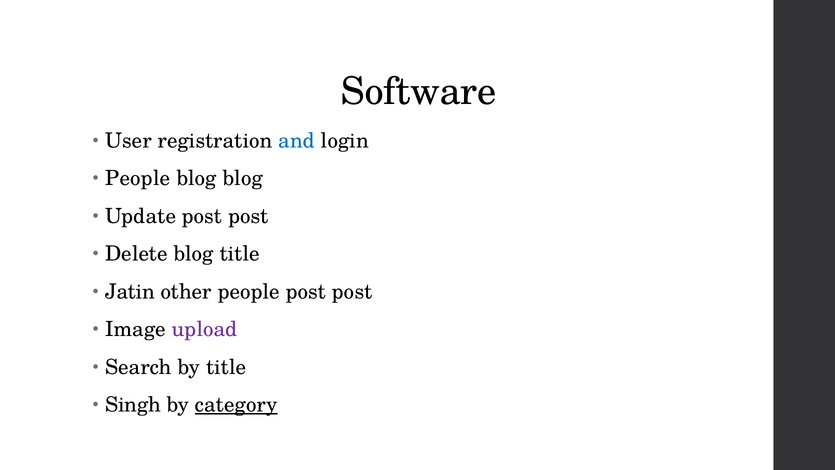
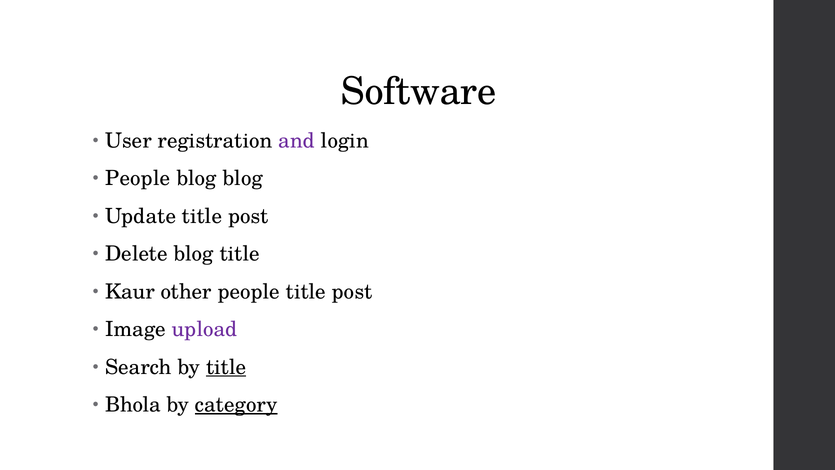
and colour: blue -> purple (297, 141)
Update post: post -> title (202, 216)
Jatin: Jatin -> Kaur (130, 291)
people post: post -> title (306, 291)
title underline: none -> present (226, 367)
Singh: Singh -> Bhola (133, 405)
